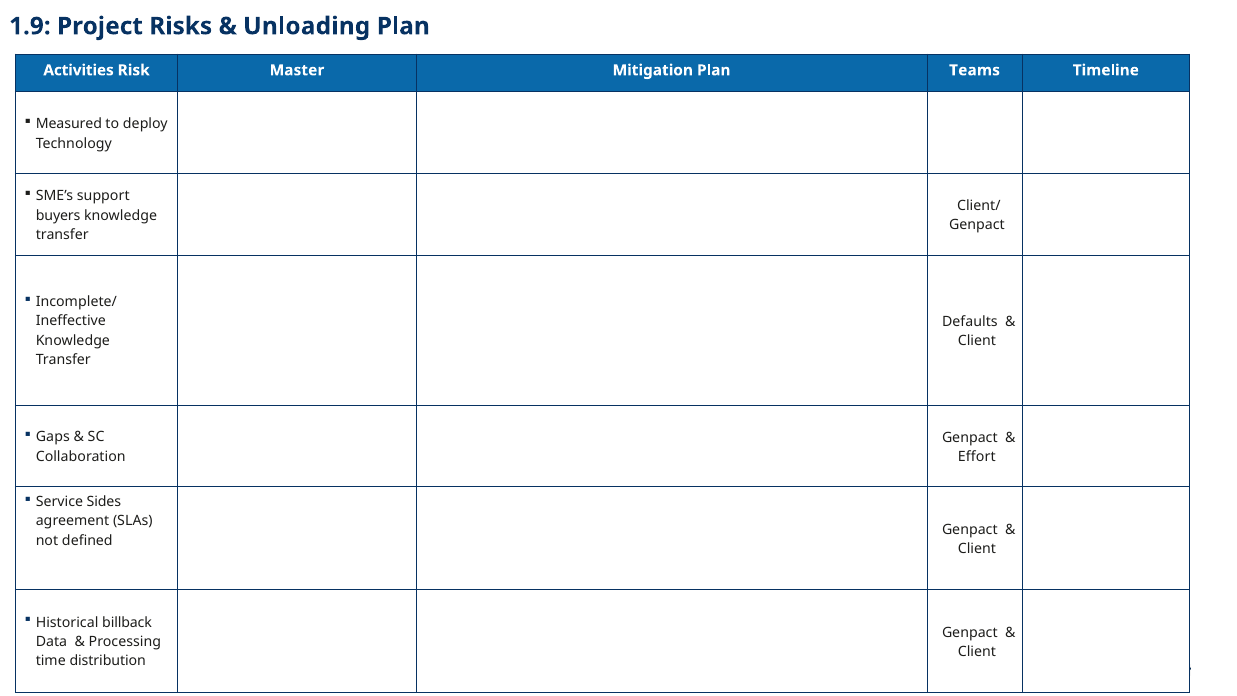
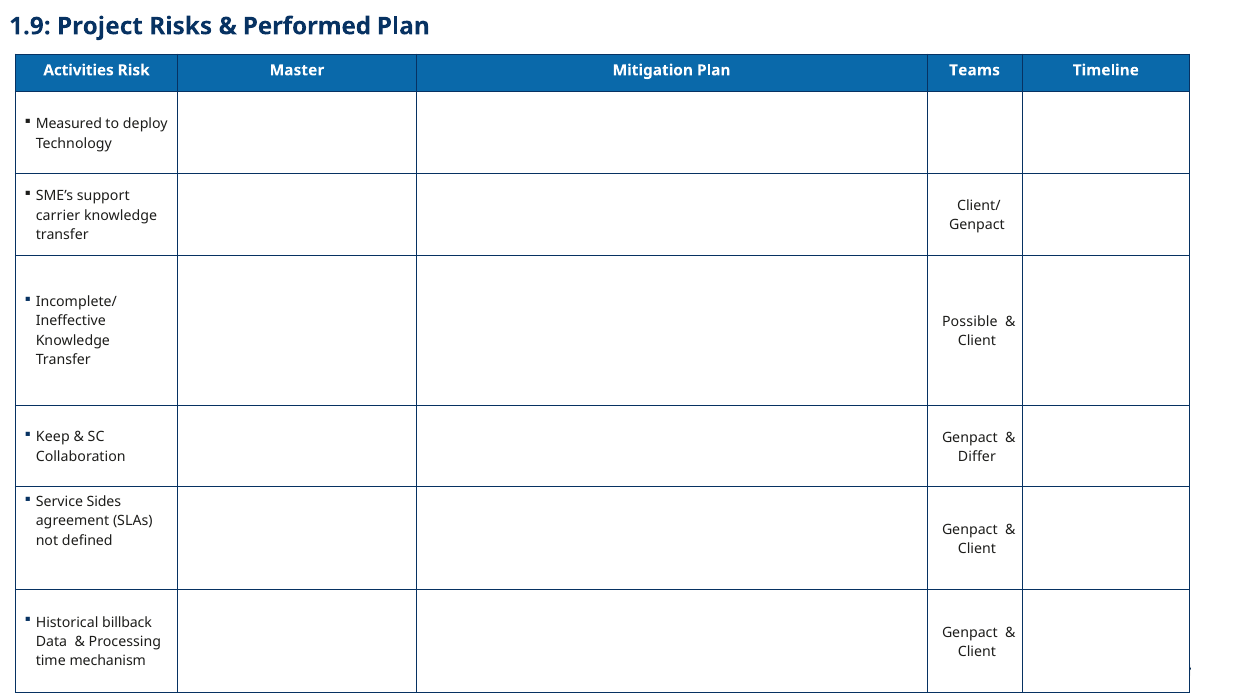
Unloading: Unloading -> Performed (307, 26)
buyers: buyers -> carrier (58, 215)
Defaults: Defaults -> Possible (970, 322)
Gaps: Gaps -> Keep (53, 437)
Effort: Effort -> Differ (977, 457)
distribution: distribution -> mechanism (108, 661)
